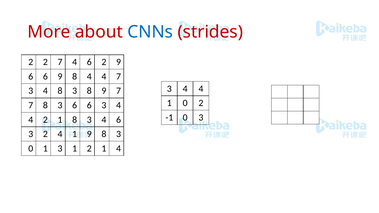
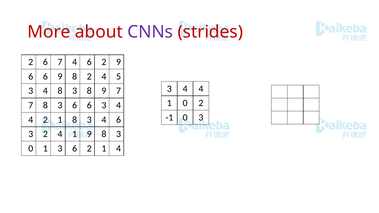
CNNs colour: blue -> purple (150, 32)
2 2: 2 -> 6 (45, 62)
8 4: 4 -> 2 (89, 77)
4 7: 7 -> 5 (119, 77)
1 3 1: 1 -> 6 (75, 149)
